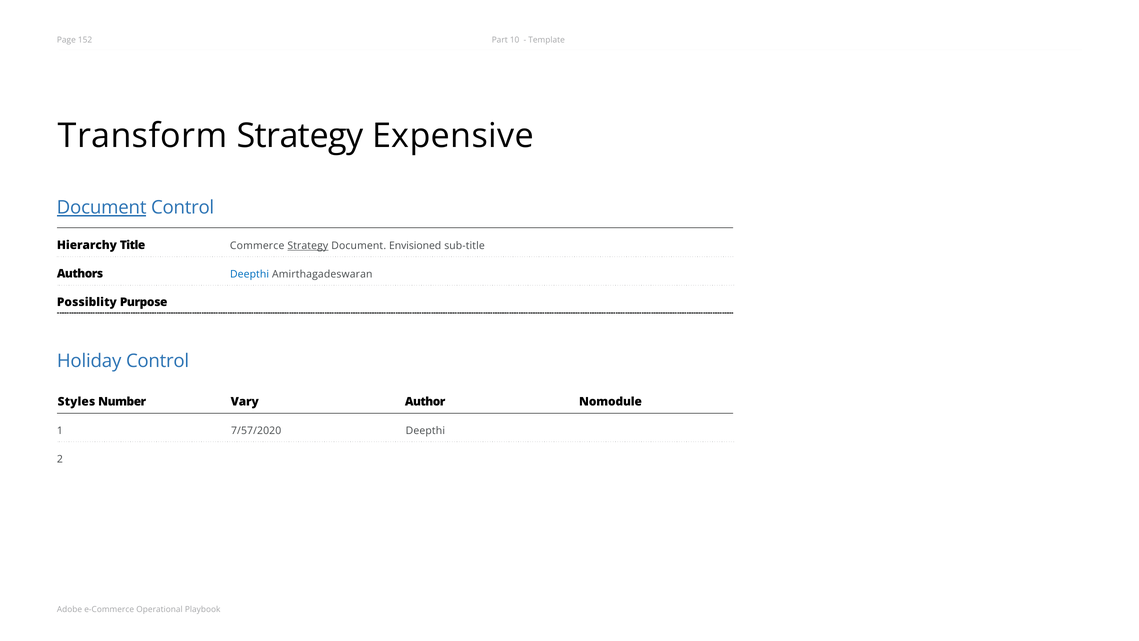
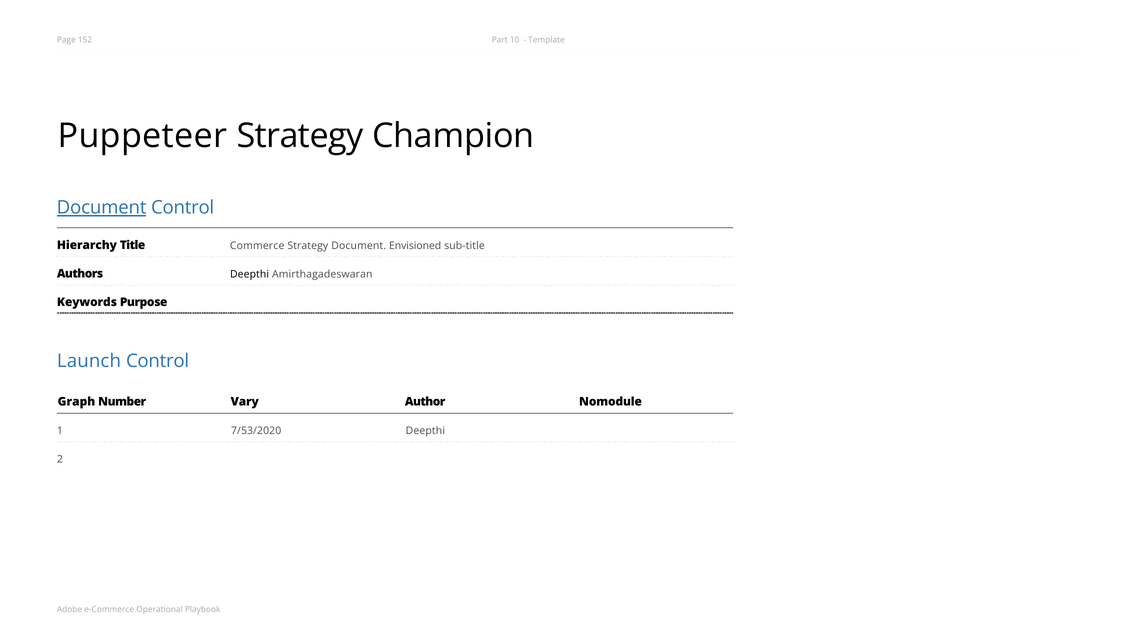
Transform: Transform -> Puppeteer (143, 136)
Expensive: Expensive -> Champion (453, 136)
Strategy underline: present -> none (308, 246)
Deepthi colour: blue -> black (250, 274)
Possiblity: Possiblity -> Keywords (87, 302)
Holiday: Holiday -> Launch (89, 361)
Styles: Styles -> Graph (76, 402)
7/57/2020: 7/57/2020 -> 7/53/2020 (256, 431)
